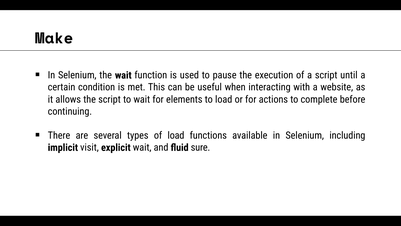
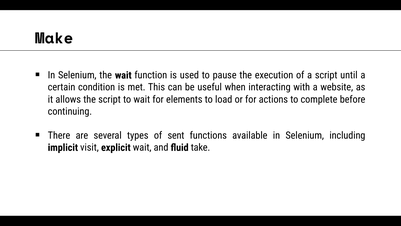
of load: load -> sent (176, 135)
sure: sure -> take (200, 147)
